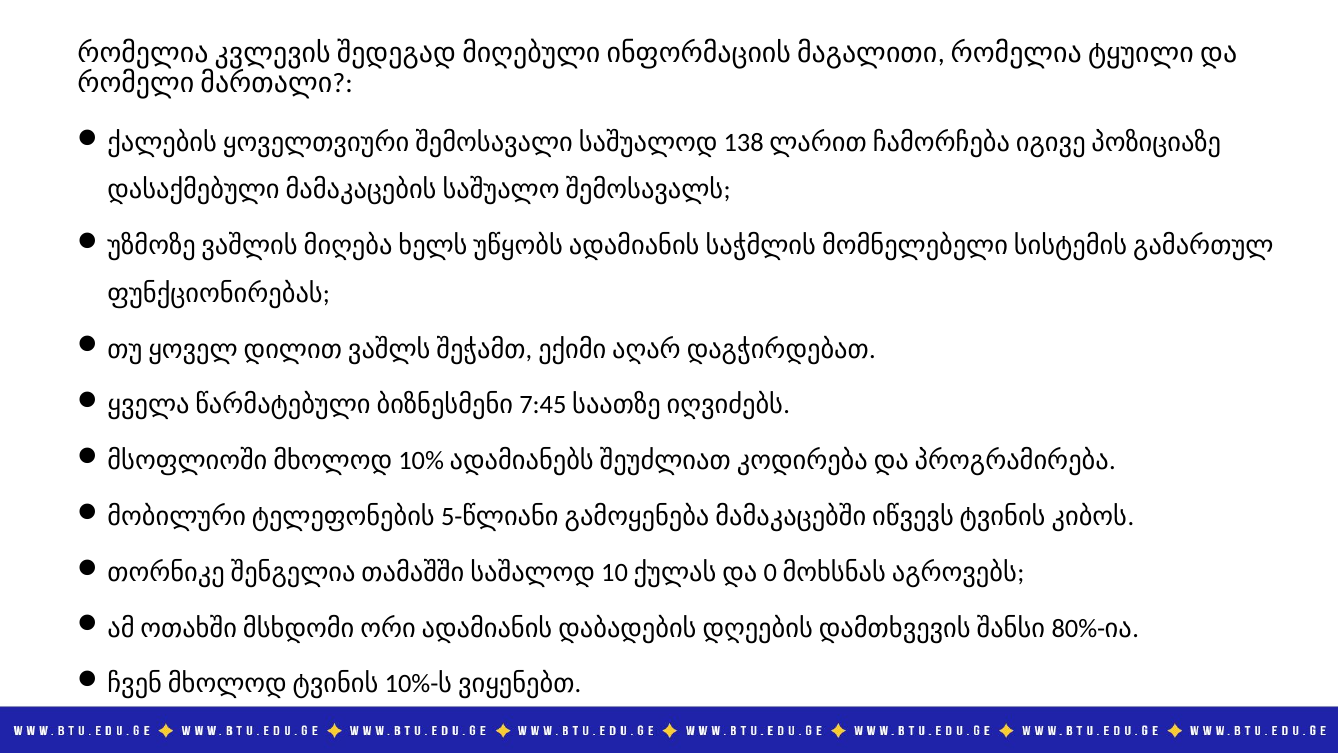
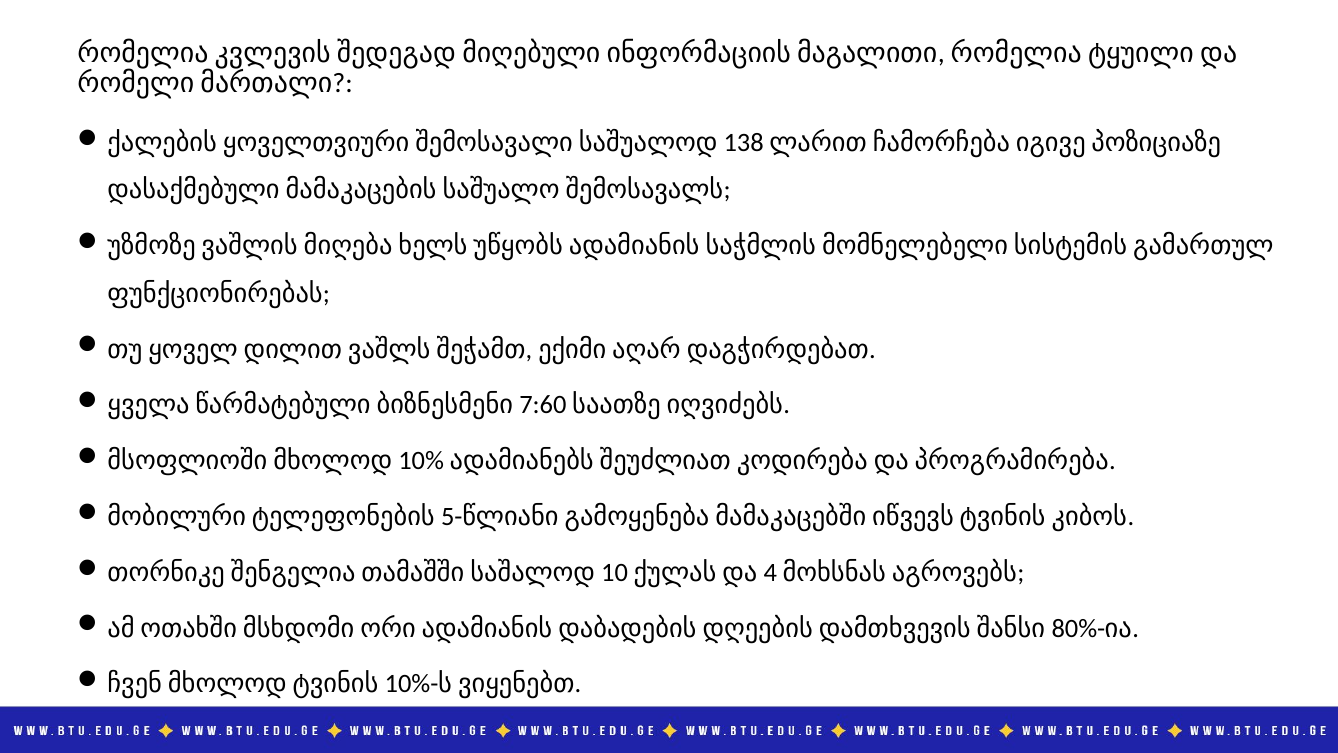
7:45: 7:45 -> 7:60 (543, 405)
0: 0 -> 4 (770, 572)
